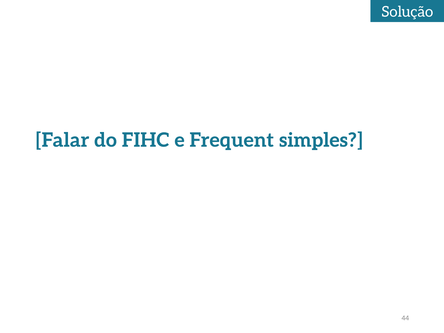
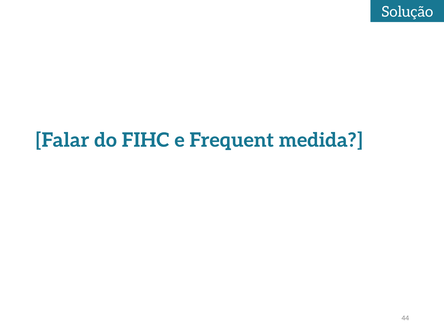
simples: simples -> medida (321, 140)
